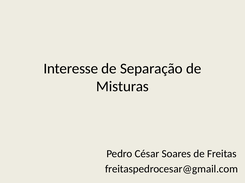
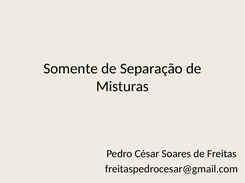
Interesse: Interesse -> Somente (71, 69)
